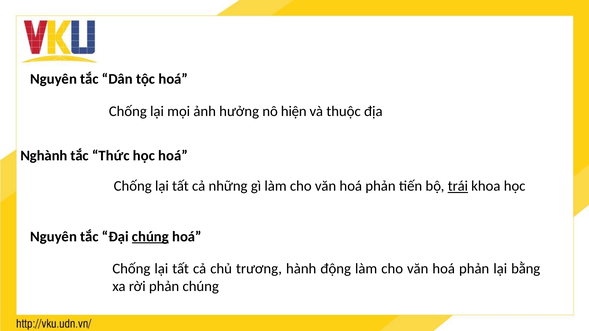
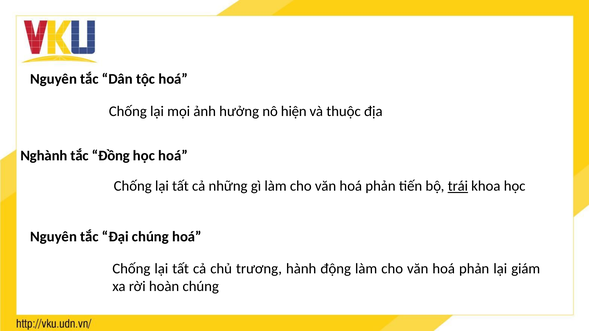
Thức: Thức -> Đồng (111, 156)
chúng underline: present -> none (150, 237)
bằng: bằng -> giám (526, 269)
rời phản: phản -> hoàn (164, 287)
